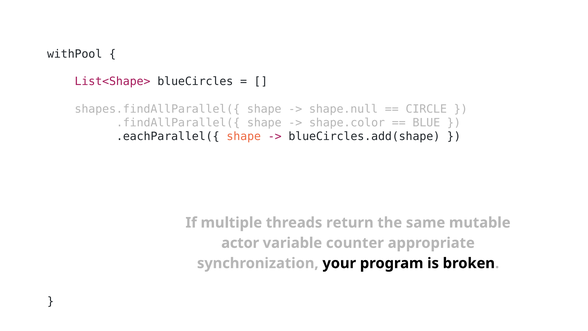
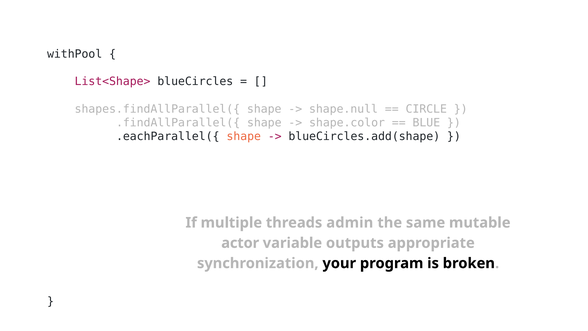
return: return -> admin (350, 223)
counter: counter -> outputs (355, 243)
